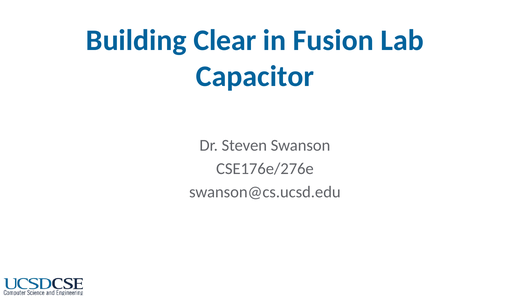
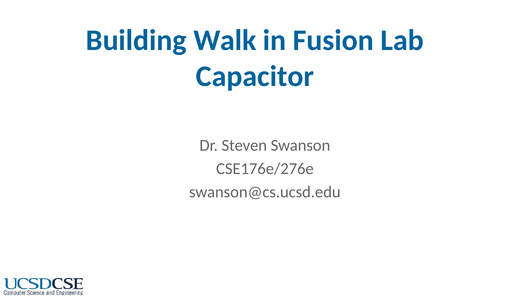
Clear: Clear -> Walk (225, 41)
